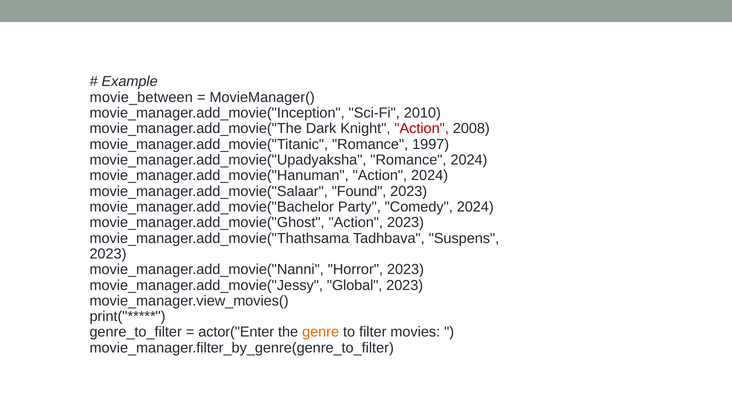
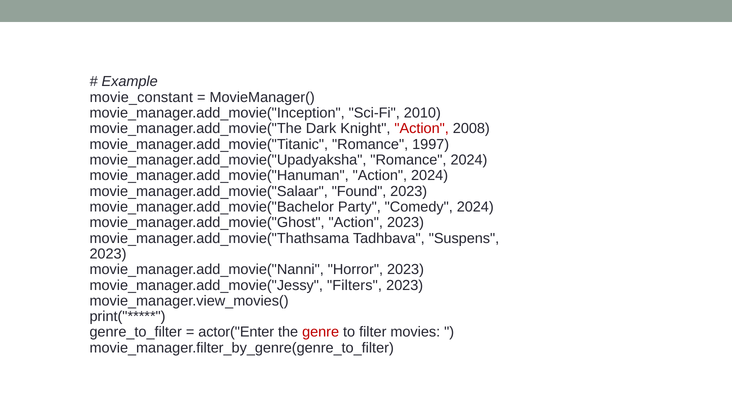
movie_between: movie_between -> movie_constant (141, 97)
Global: Global -> Filters (355, 285)
genre colour: orange -> red (321, 332)
